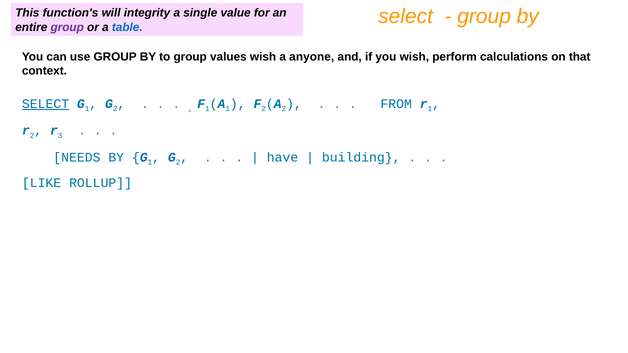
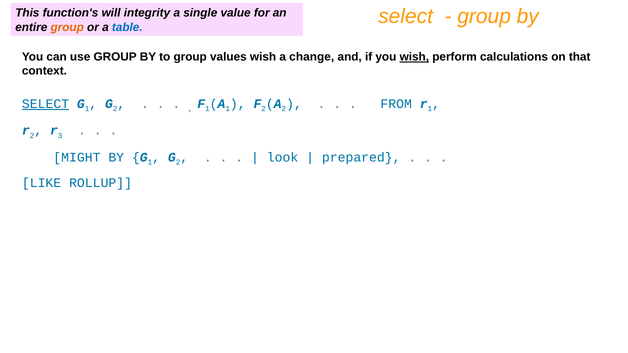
group colour: purple -> orange (67, 27)
anyone: anyone -> change (312, 57)
wish underline: none -> present (414, 57)
NEEDS: NEEDS -> MIGHT (77, 157)
have: have -> look (283, 157)
building: building -> prepared (361, 157)
